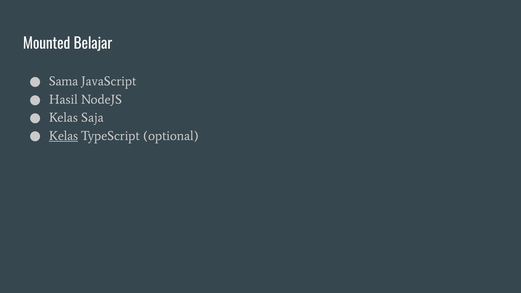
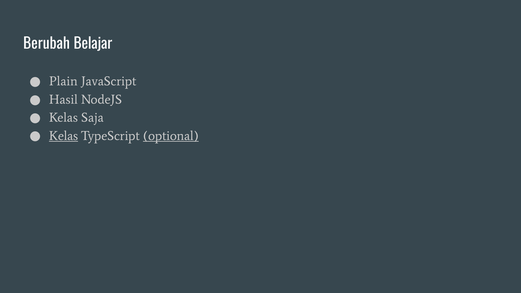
Mounted: Mounted -> Berubah (46, 44)
Sama: Sama -> Plain (63, 81)
optional underline: none -> present (171, 136)
